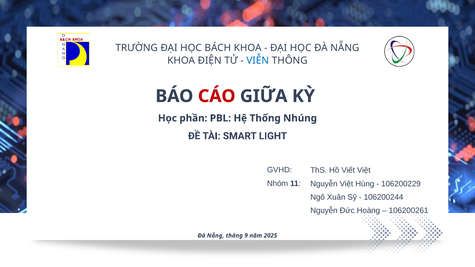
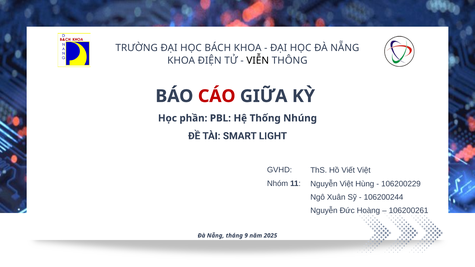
VIỄN colour: blue -> black (258, 61)
